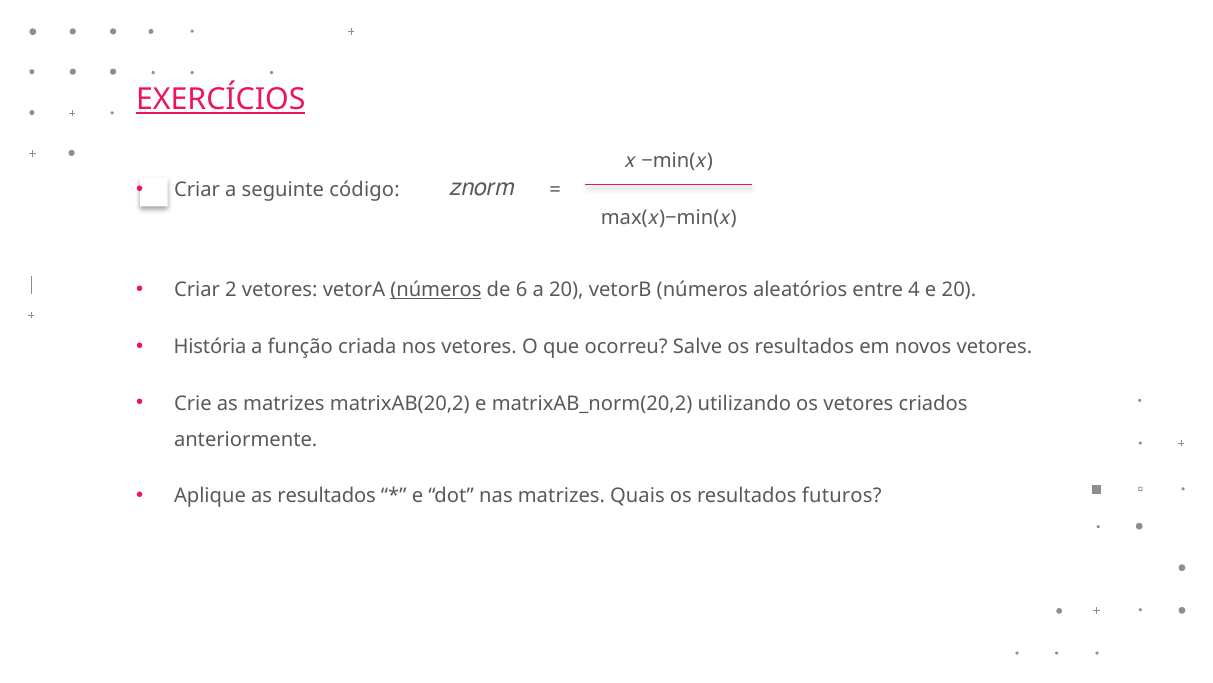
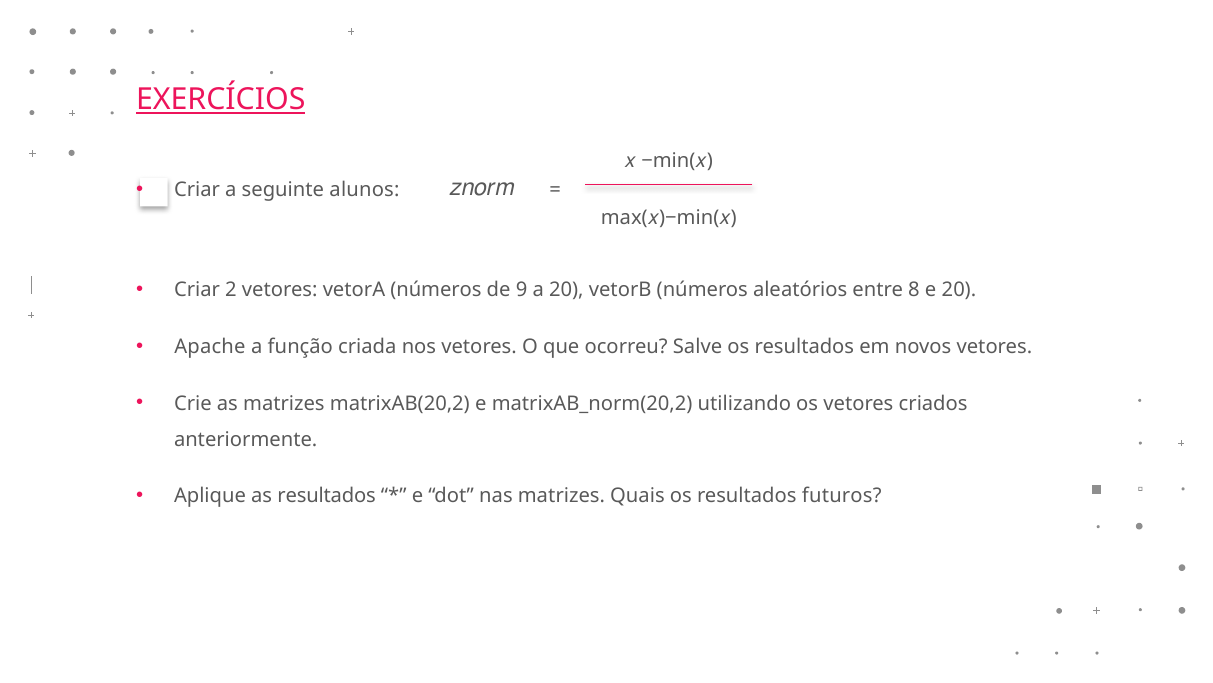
código: código -> alunos (364, 190)
números underline: present -> none (436, 290)
6: 6 -> 9 (522, 290)
4: 4 -> 8 (914, 290)
História: História -> Apache (210, 347)
